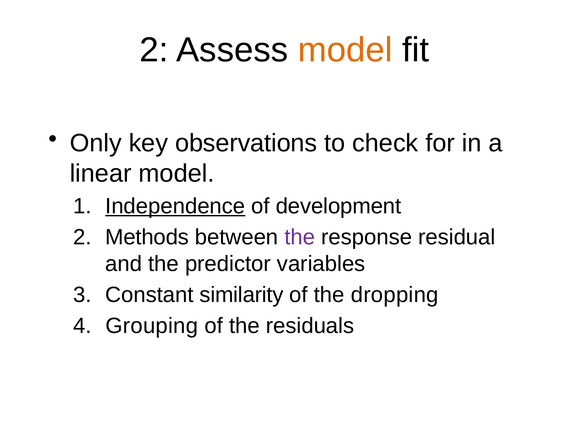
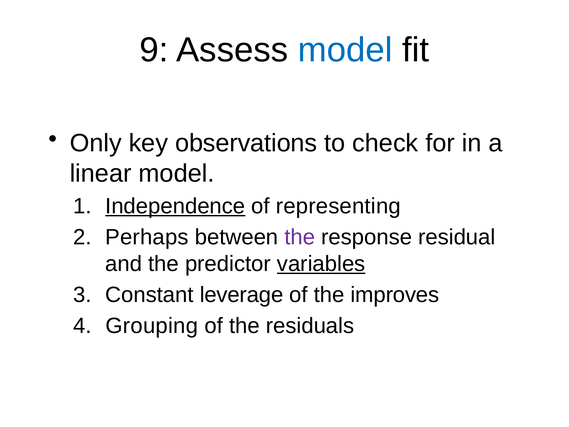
2: 2 -> 9 (154, 50)
model colour: orange -> blue (345, 50)
development: development -> representing (338, 206)
Methods: Methods -> Perhaps (147, 237)
variables underline: none -> present (321, 264)
similarity: similarity -> leverage (242, 295)
dropping: dropping -> improves (395, 295)
